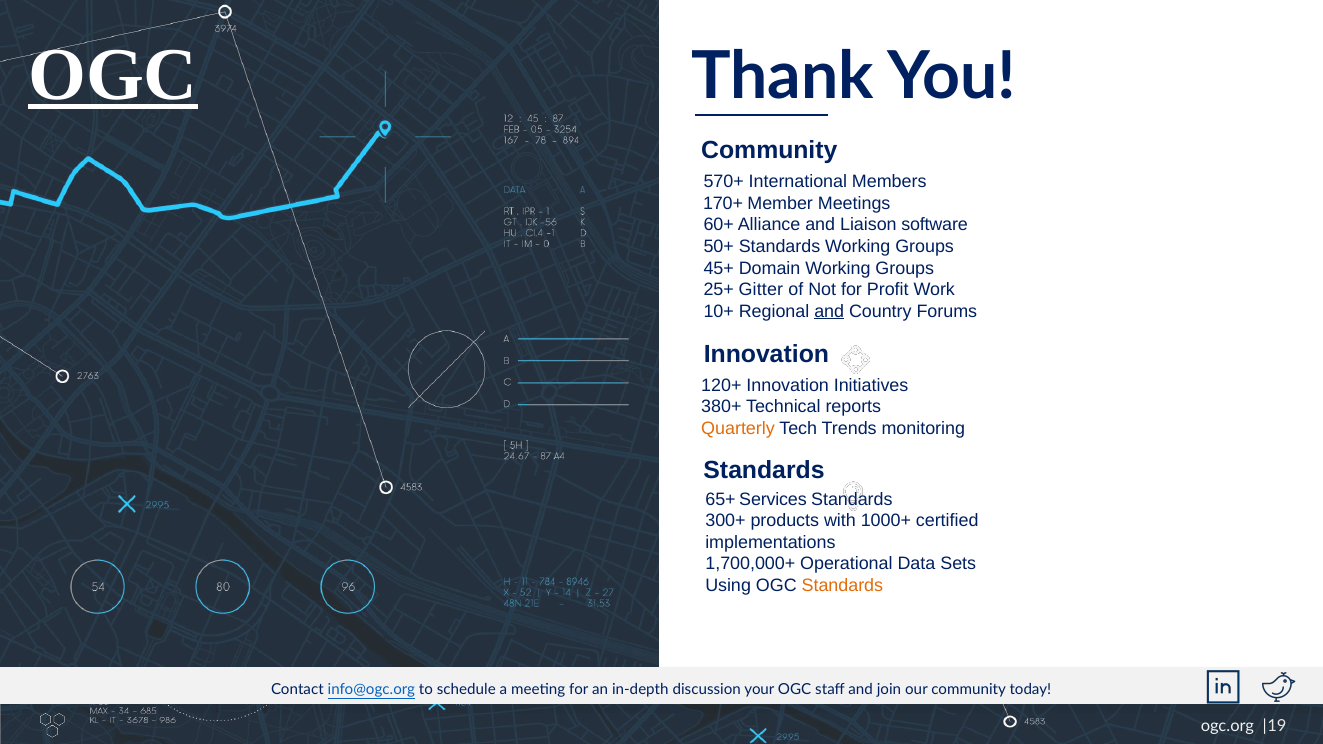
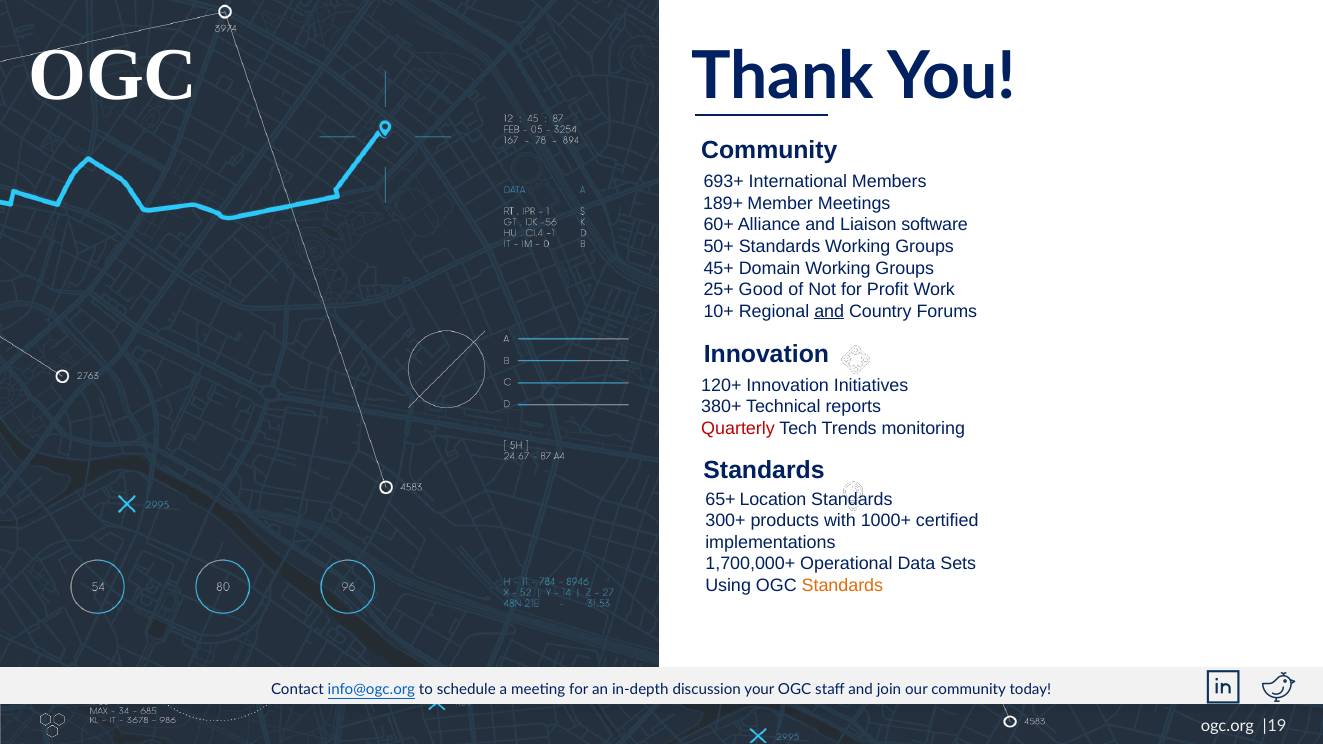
OGC underline: present -> none (113, 75)
570+: 570+ -> 693+ (724, 182)
170+: 170+ -> 189+ (723, 204)
Gitter: Gitter -> Good (761, 290)
Quarterly colour: orange -> red (738, 428)
Services: Services -> Location (773, 499)
